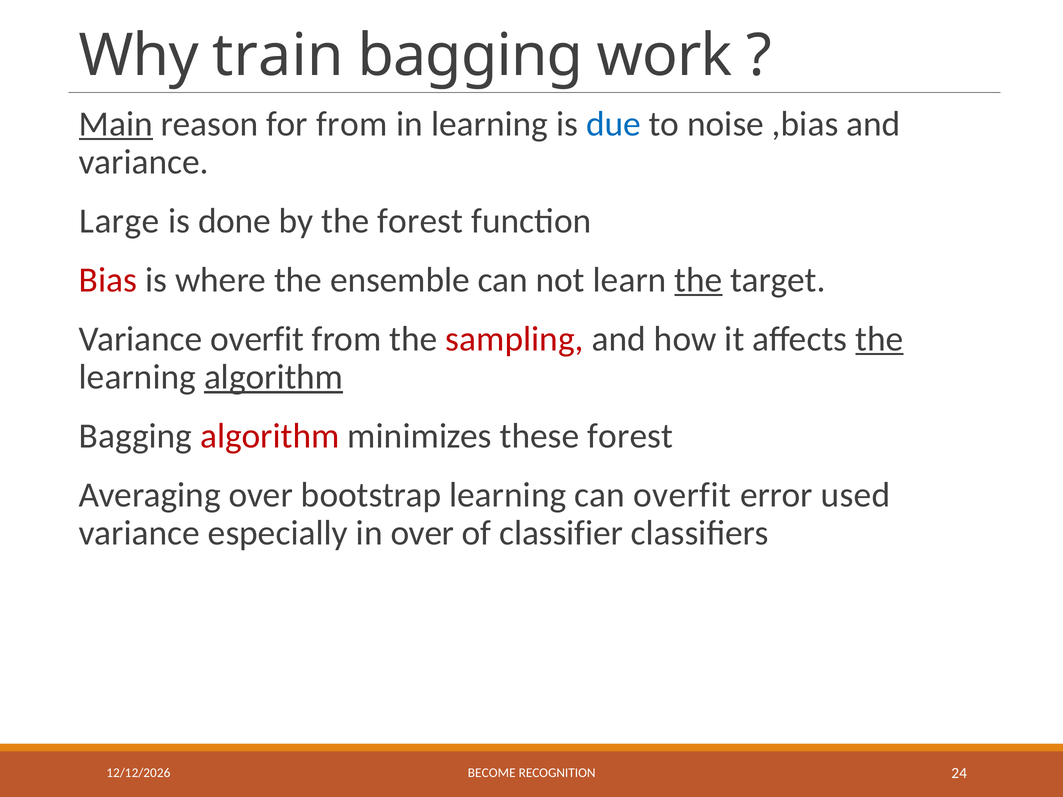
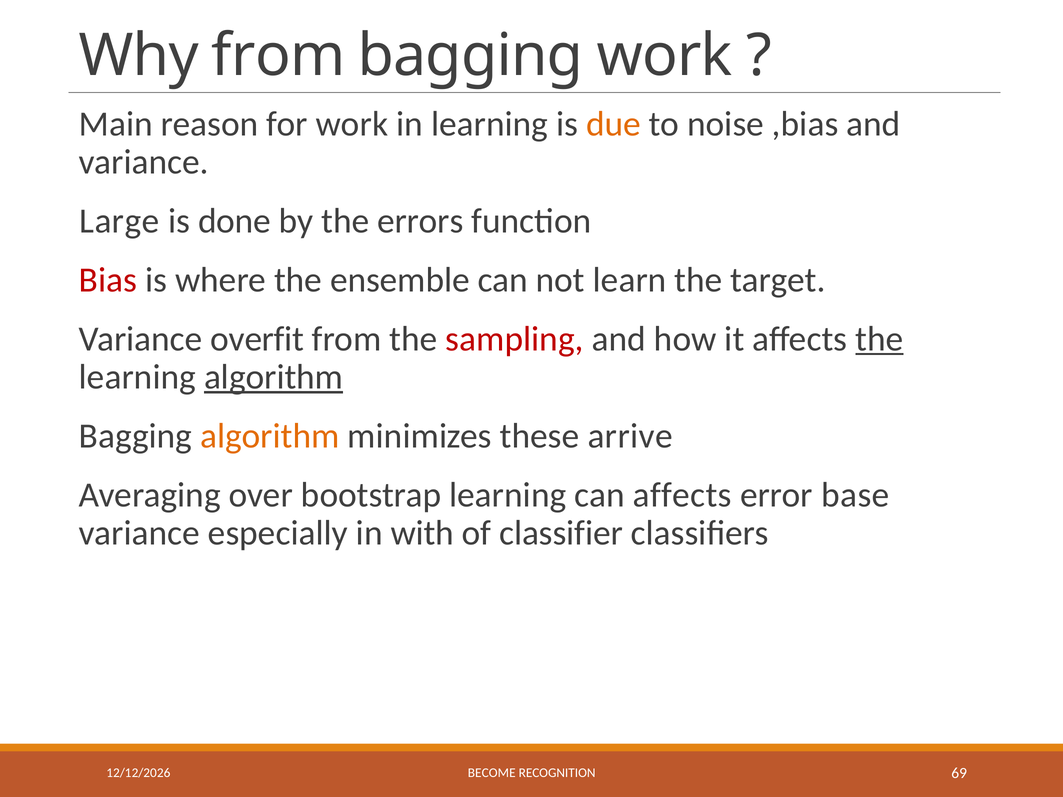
Why train: train -> from (278, 56)
Main underline: present -> none (116, 124)
for from: from -> work (352, 124)
due colour: blue -> orange (613, 124)
the forest: forest -> errors (420, 221)
the underline: present -> none (698, 280)
algorithm colour: red -> orange (270, 436)
these forest: forest -> arrive (630, 436)
can overfit: overfit -> affects (682, 495)
used: used -> base (855, 495)
in over: over -> with (422, 533)
24: 24 -> 69 (959, 773)
